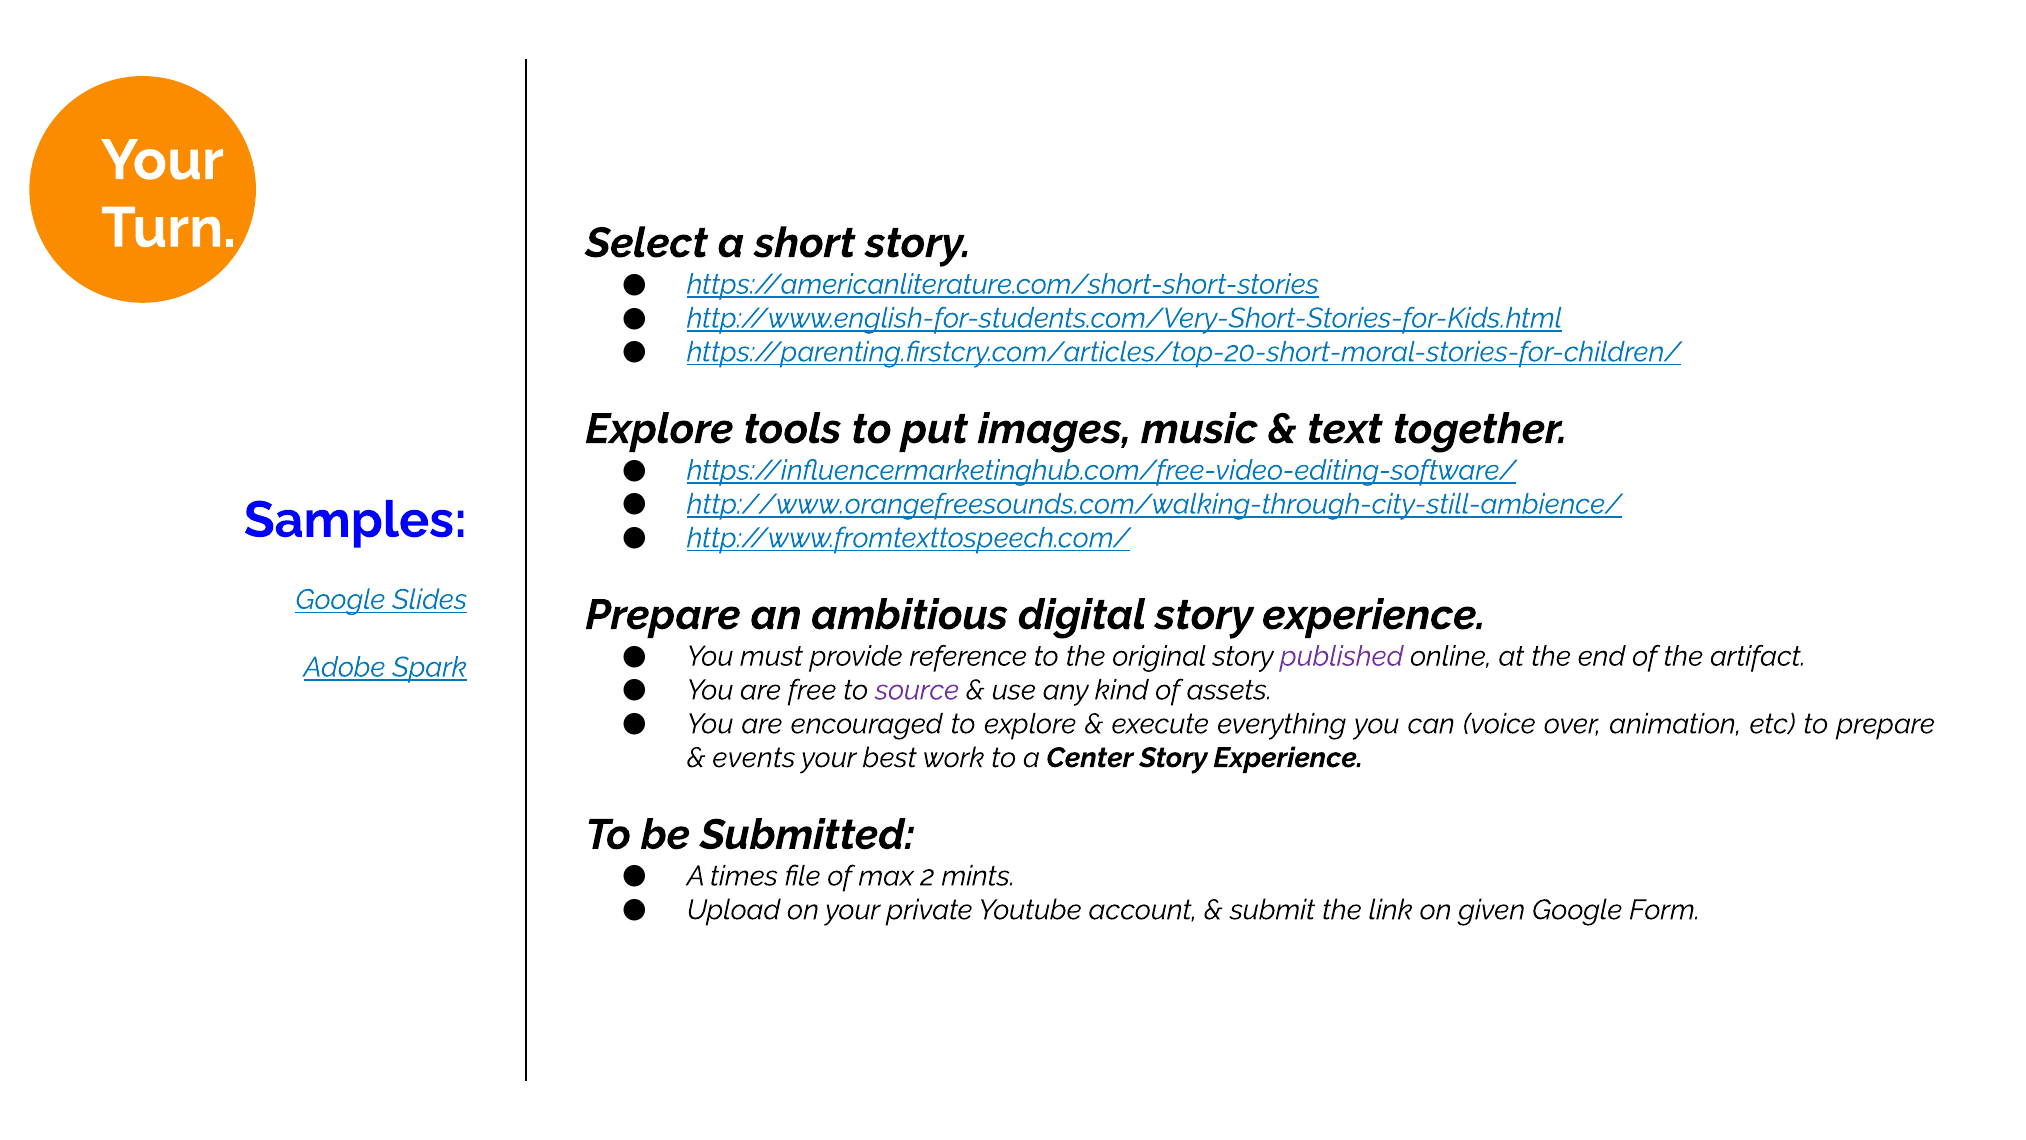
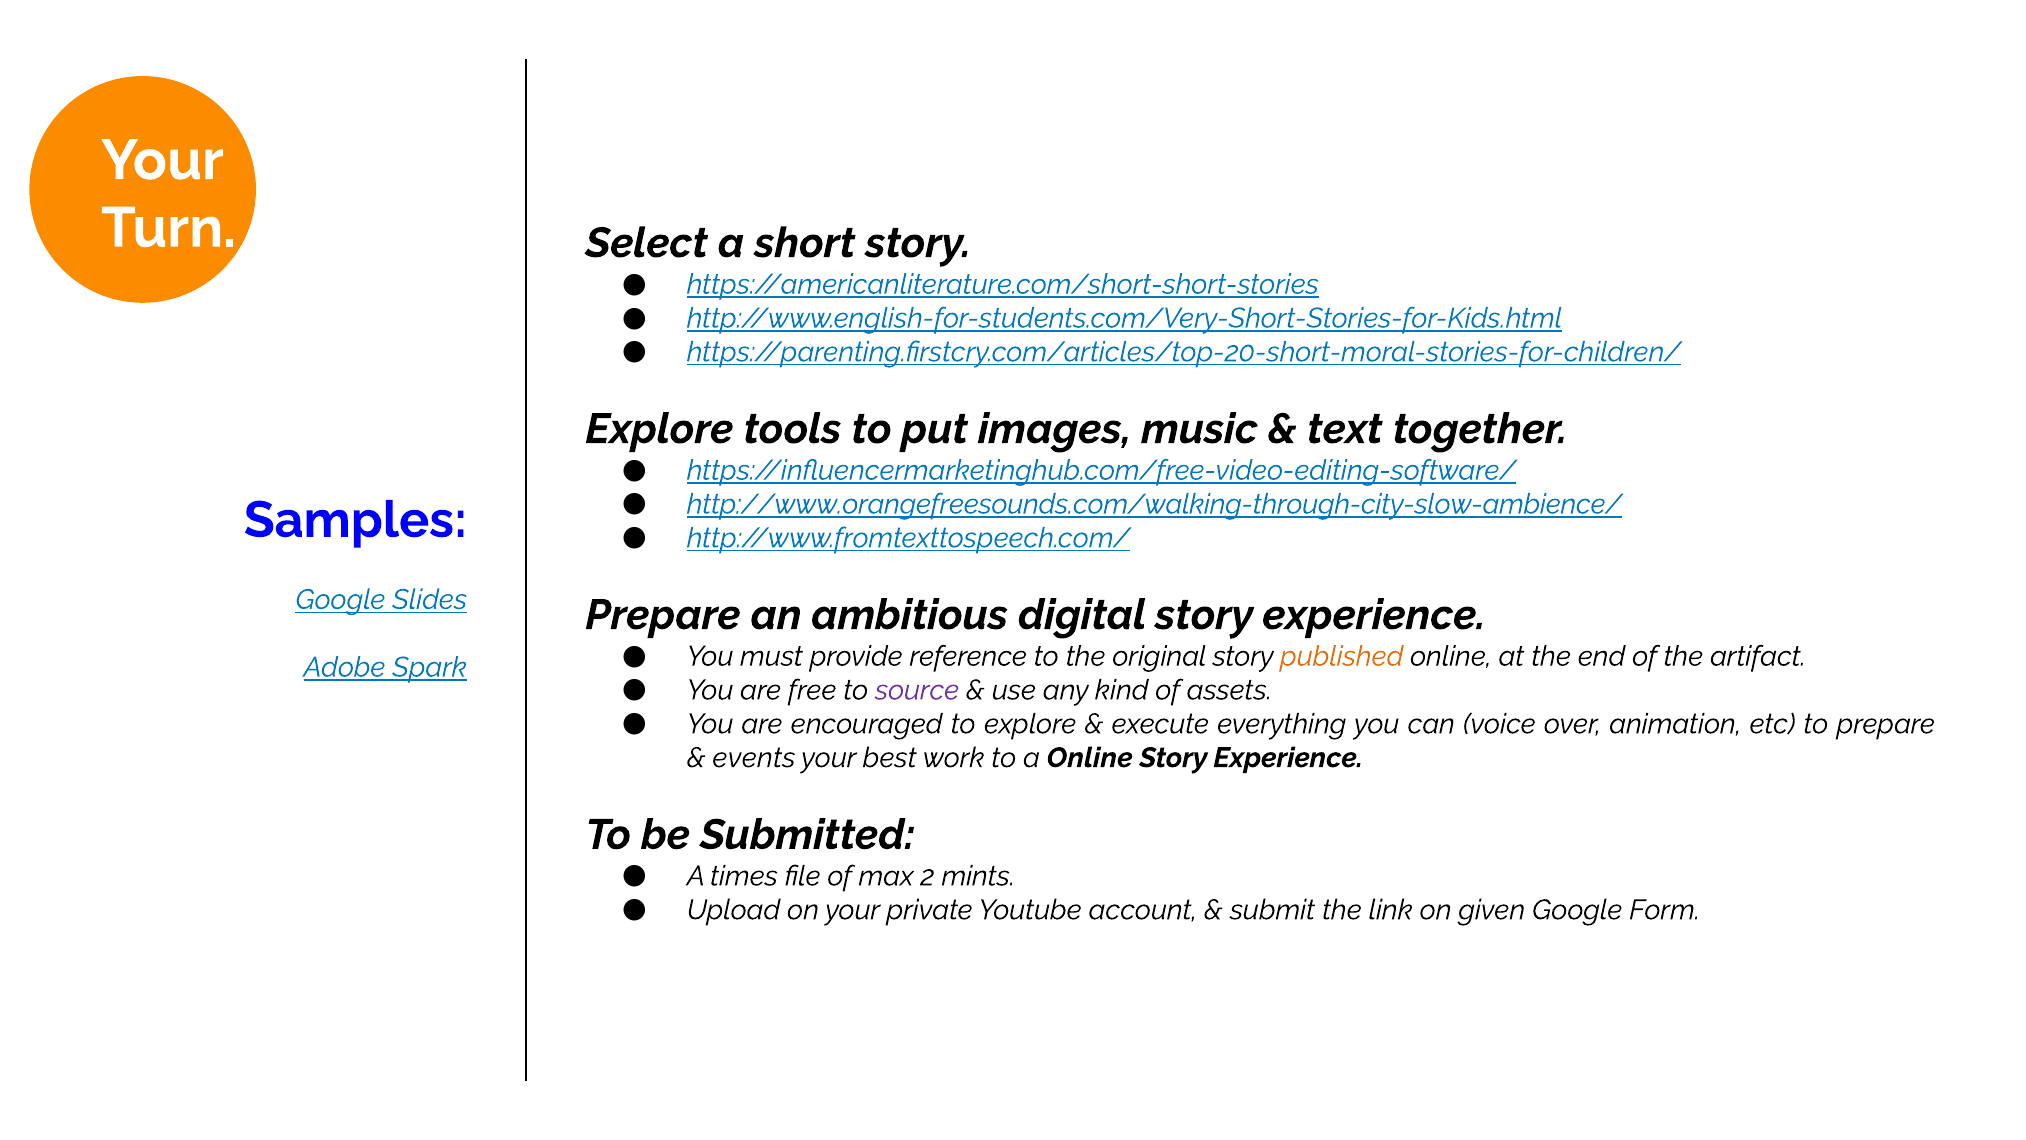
http://www.orangefreesounds.com/walking-through-city-still-ambience/: http://www.orangefreesounds.com/walking-through-city-still-ambience/ -> http://www.orangefreesounds.com/walking-through-city-slow-ambience/ (1154, 504)
published colour: purple -> orange (1342, 656)
a Center: Center -> Online (1090, 758)
